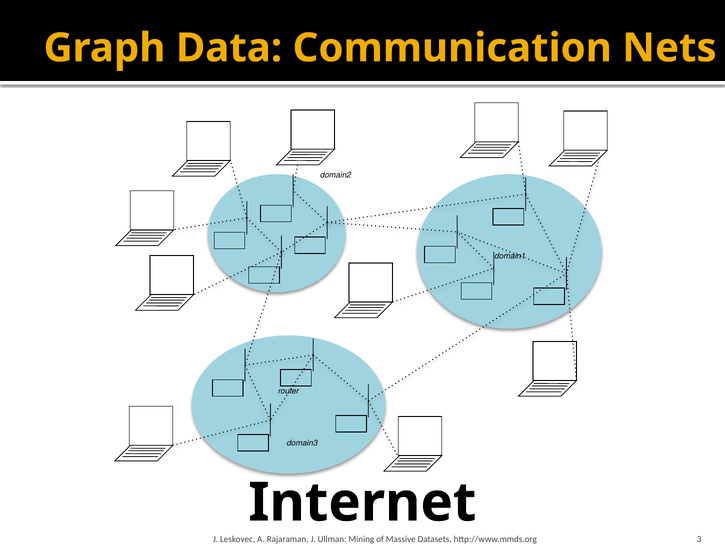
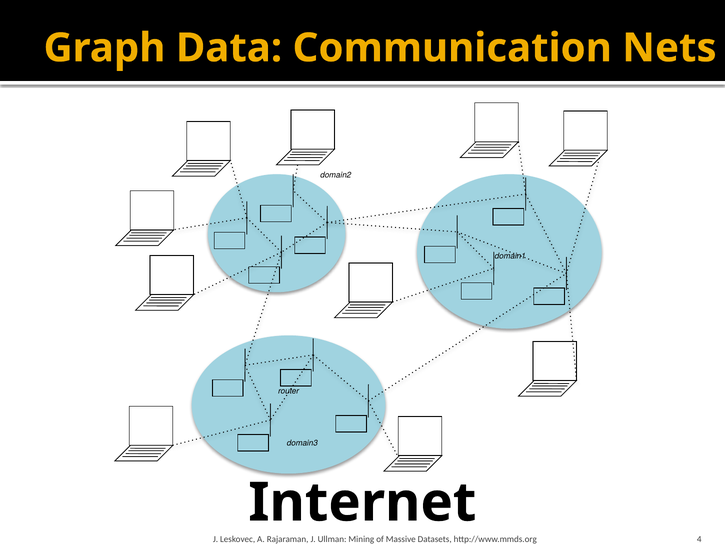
3: 3 -> 4 (699, 539)
